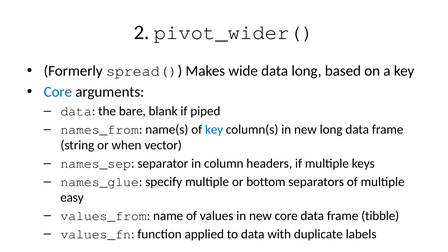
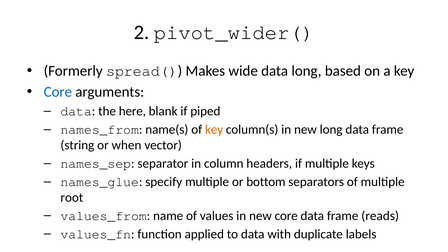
bare: bare -> here (132, 111)
key colour: blue -> orange (214, 130)
easy: easy -> root (72, 197)
tibble: tibble -> reads (380, 216)
